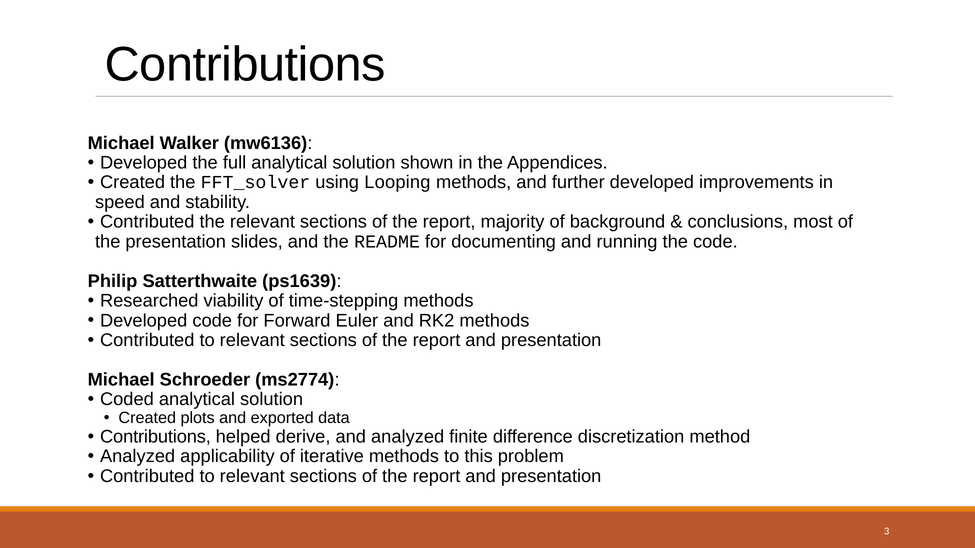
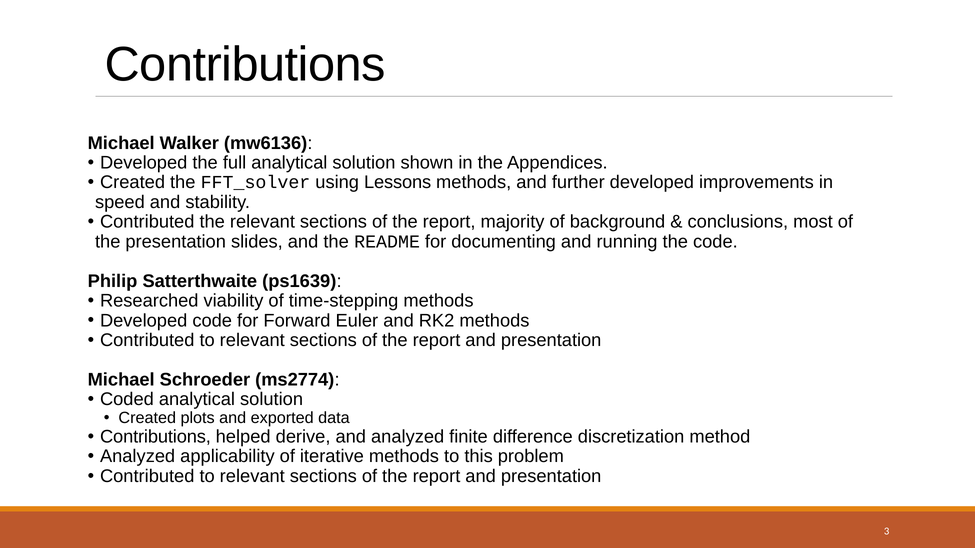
Looping: Looping -> Lessons (398, 183)
